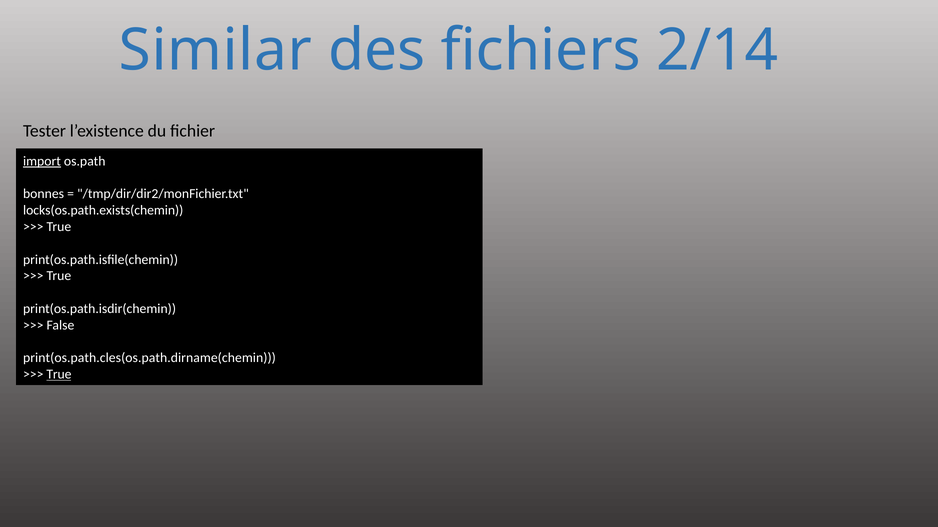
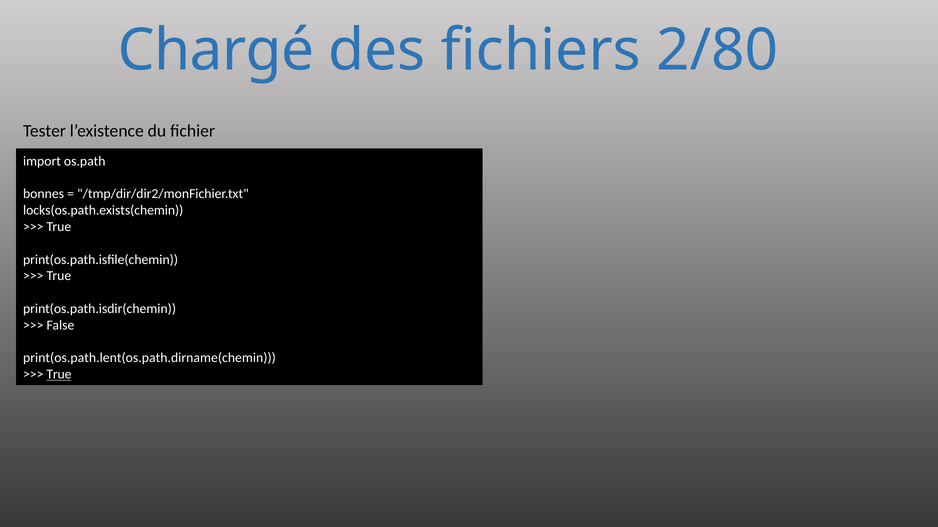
Similar: Similar -> Chargé (216, 51)
2/14: 2/14 -> 2/80 (717, 51)
import underline: present -> none (42, 161)
print(os.path.cles(os.path.dirname(chemin: print(os.path.cles(os.path.dirname(chemin -> print(os.path.lent(os.path.dirname(chemin (149, 358)
